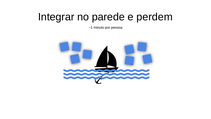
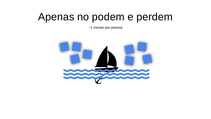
Integrar: Integrar -> Apenas (56, 17)
parede: parede -> podem (108, 17)
